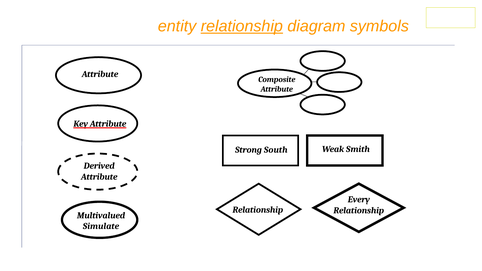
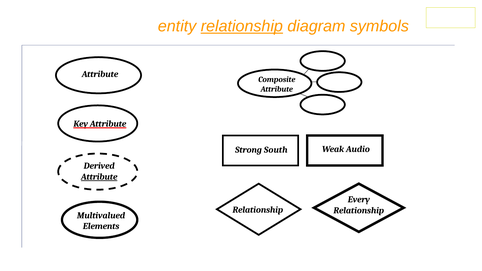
Smith: Smith -> Audio (358, 149)
Attribute underline: none -> present (99, 177)
Simulate: Simulate -> Elements (101, 226)
